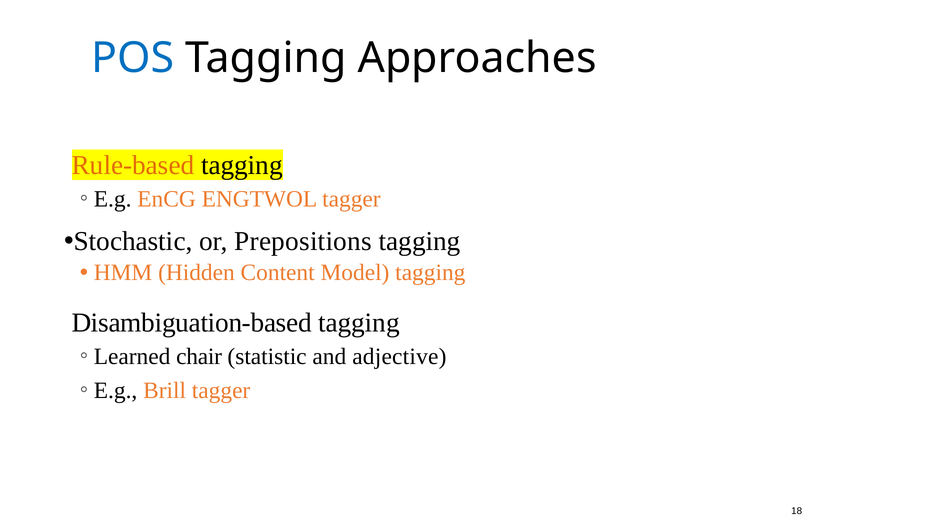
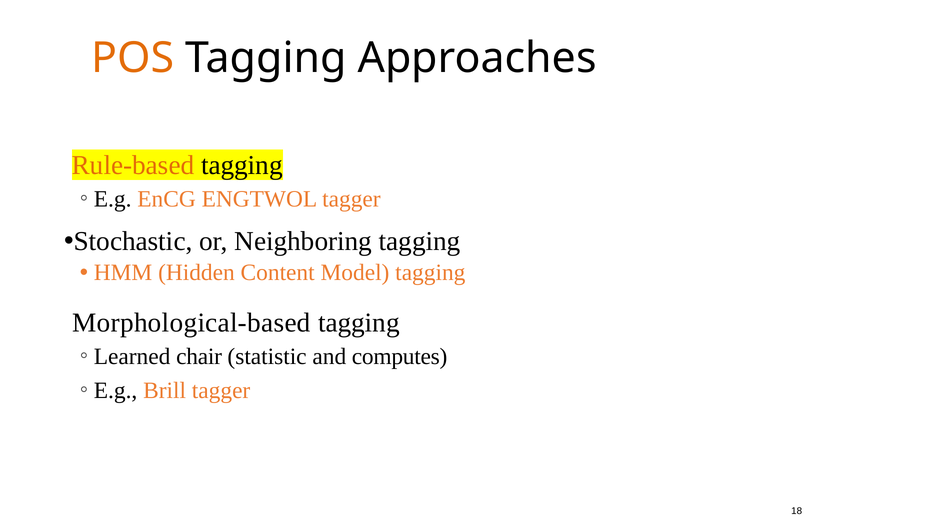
POS colour: blue -> orange (133, 58)
Prepositions: Prepositions -> Neighboring (303, 242)
Disambiguation-based: Disambiguation-based -> Morphological-based (191, 323)
adjective: adjective -> computes (400, 357)
